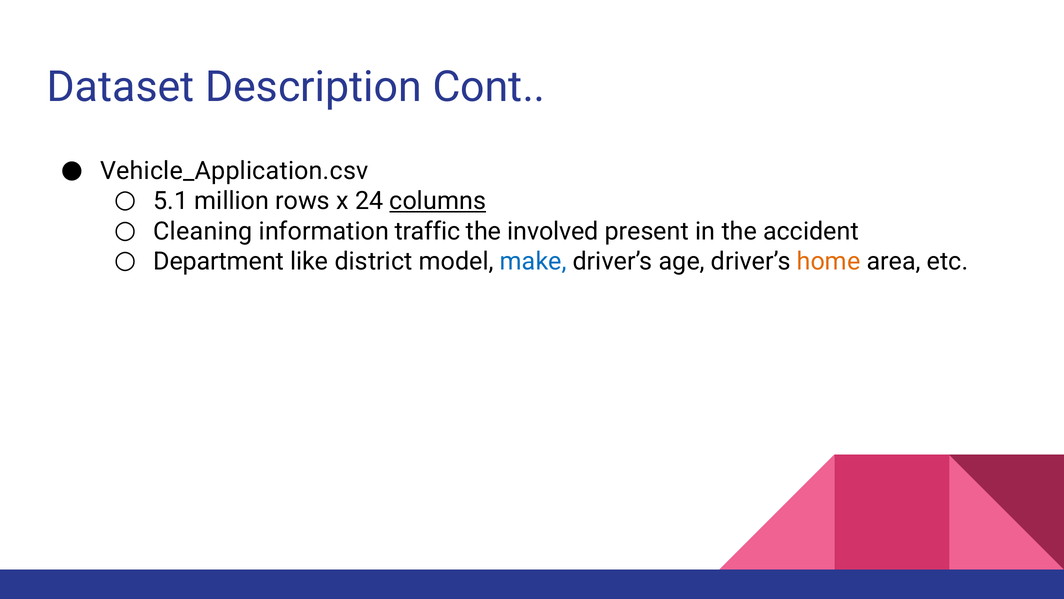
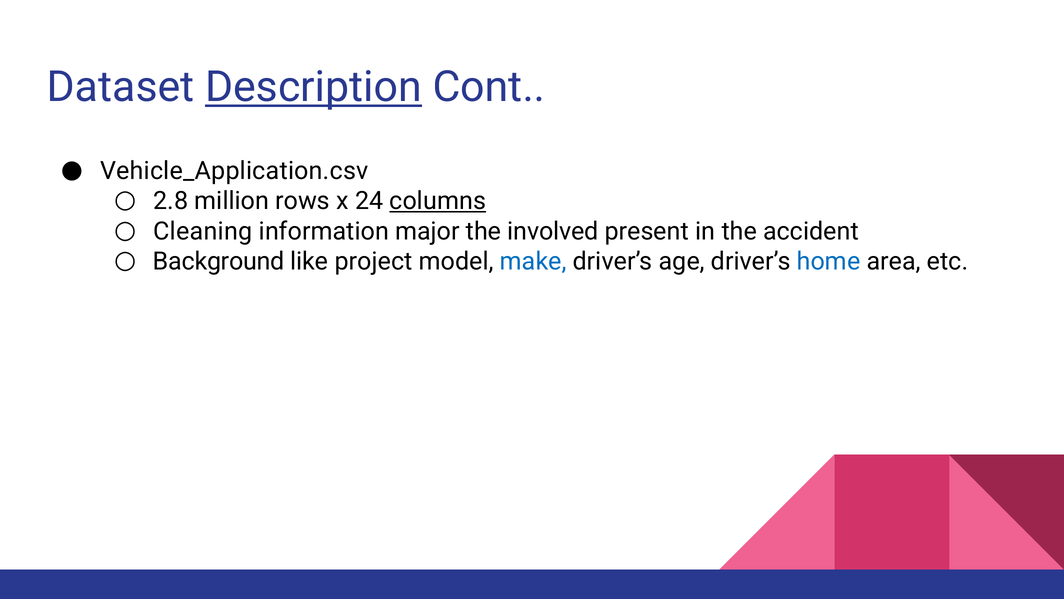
Description underline: none -> present (313, 87)
5.1: 5.1 -> 2.8 (171, 201)
traffic: traffic -> major (427, 231)
Department: Department -> Background (219, 261)
district: district -> project (374, 261)
home colour: orange -> blue (829, 261)
